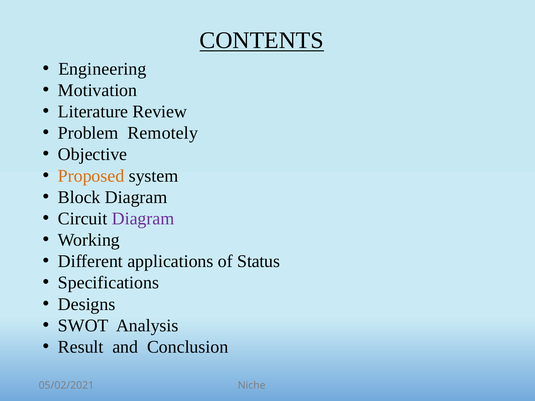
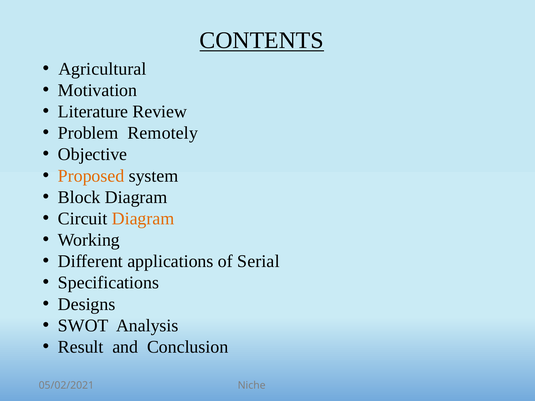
Engineering: Engineering -> Agricultural (102, 69)
Diagram colour: purple -> orange (143, 219)
Status: Status -> Serial (258, 262)
